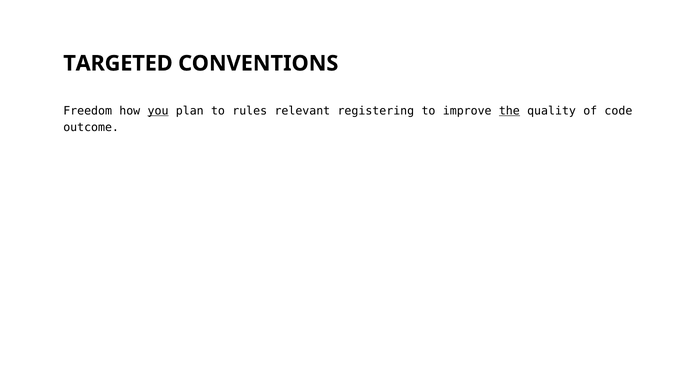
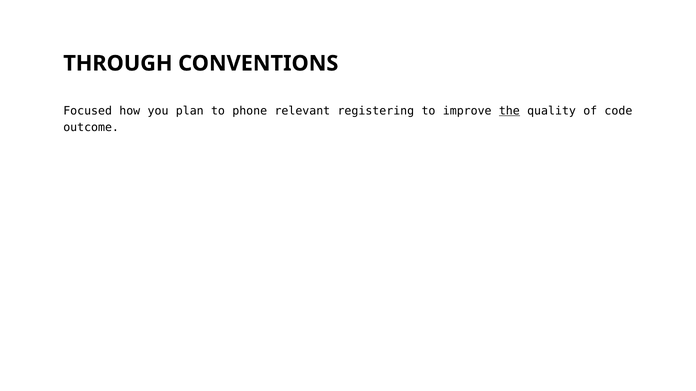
TARGETED: TARGETED -> THROUGH (118, 63)
Freedom: Freedom -> Focused (88, 111)
you underline: present -> none (158, 111)
rules: rules -> phone (250, 111)
